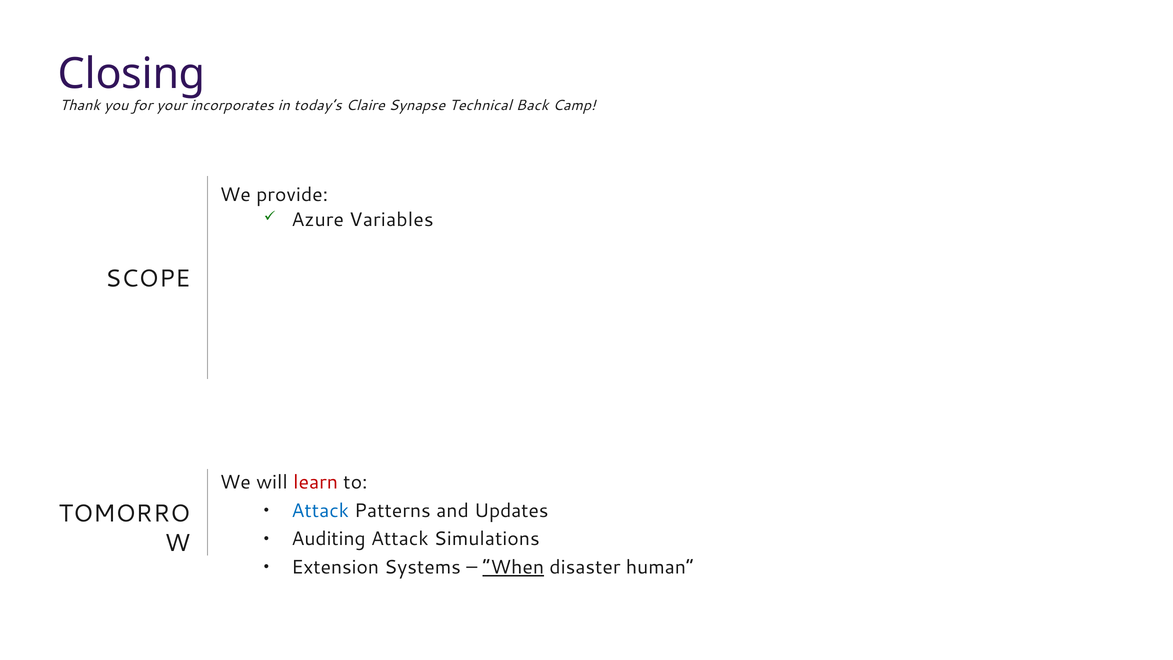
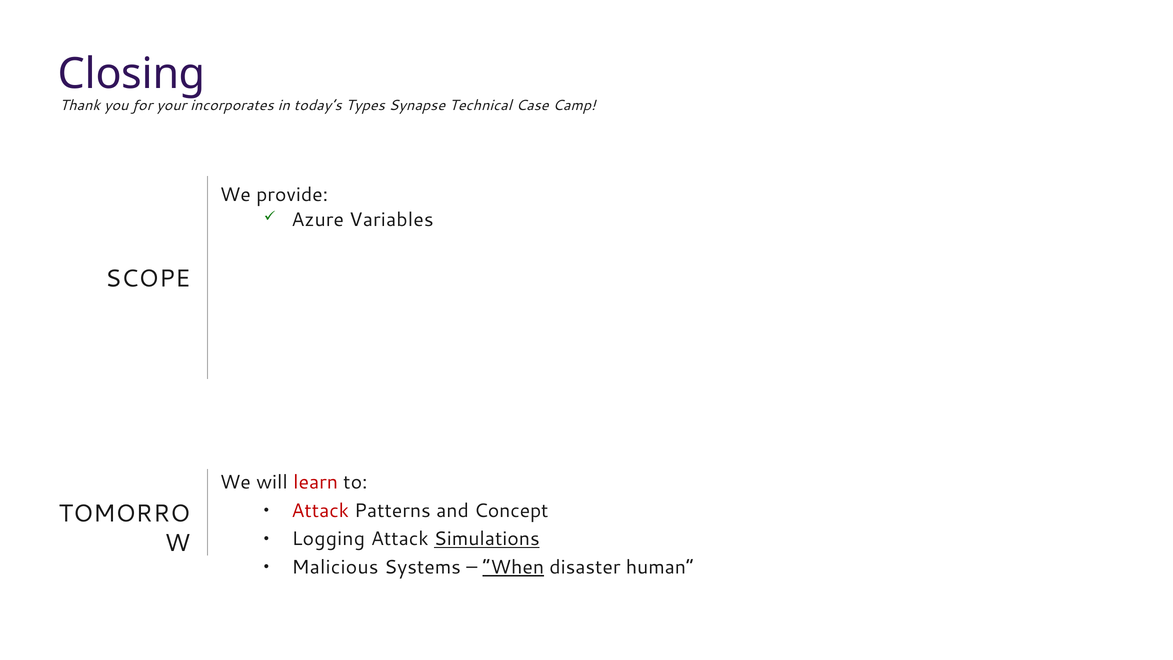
Claire: Claire -> Types (365, 105)
Back: Back -> Case (532, 105)
Attack colour: blue -> red (320, 511)
Updates: Updates -> Concept (511, 511)
Auditing: Auditing -> Logging (328, 539)
Simulations underline: none -> present (487, 539)
Extension: Extension -> Malicious (335, 567)
